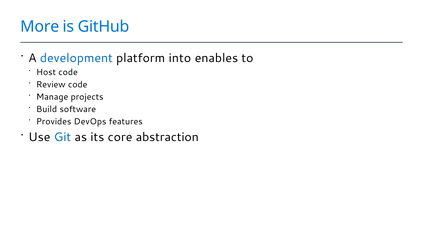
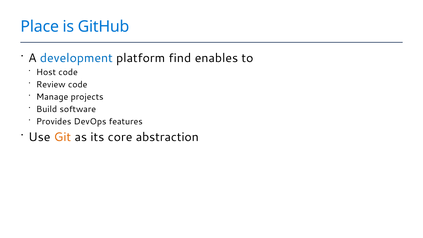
More: More -> Place (40, 27)
into: into -> find (180, 58)
Git colour: blue -> orange (62, 137)
